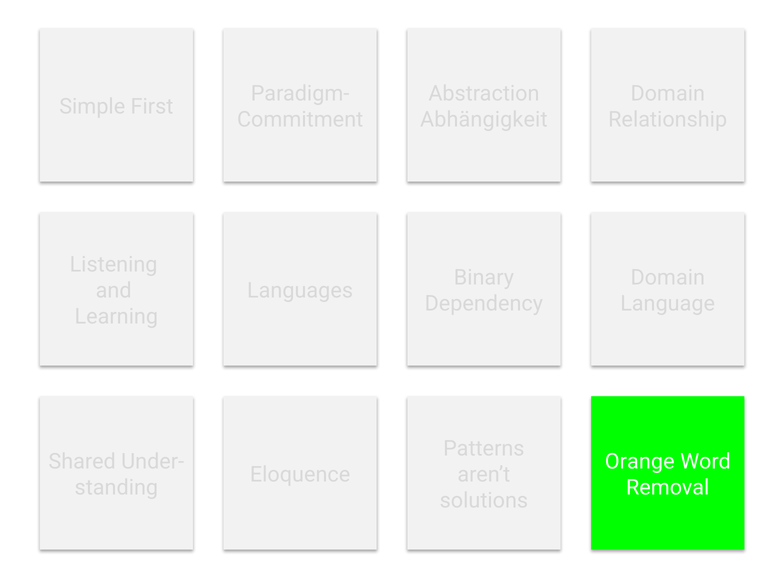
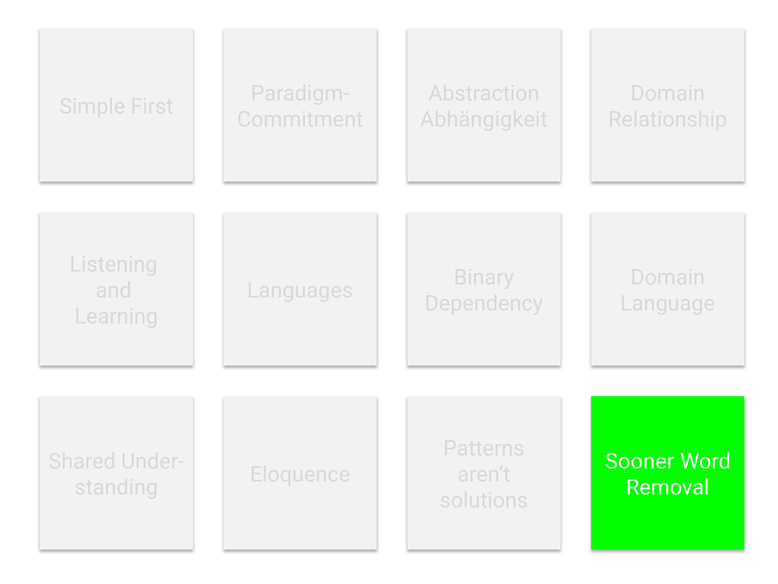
Orange: Orange -> Sooner (640, 461)
